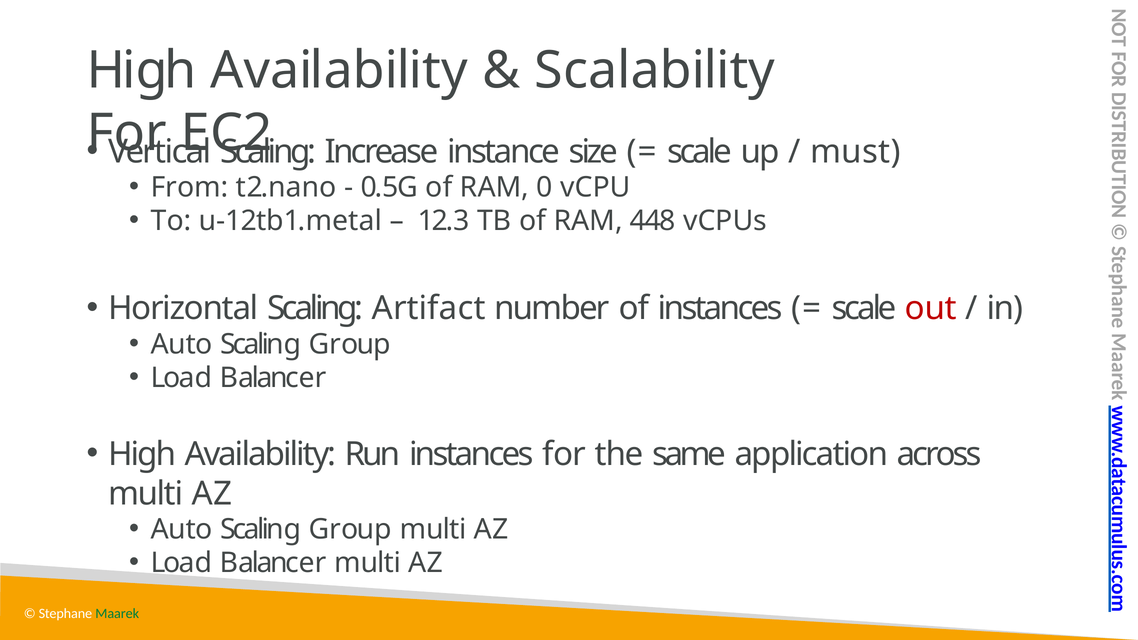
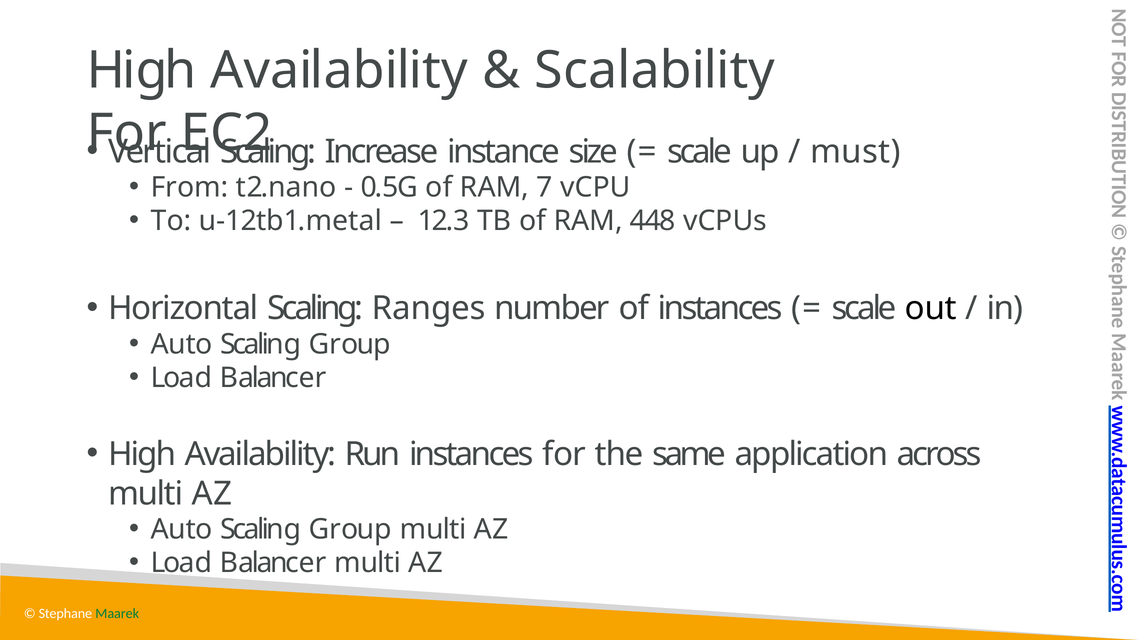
0: 0 -> 7 (544, 187)
Artifact: Artifact -> Ranges (429, 308)
out colour: red -> black (931, 308)
